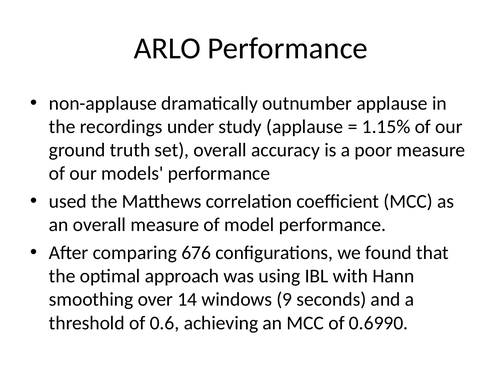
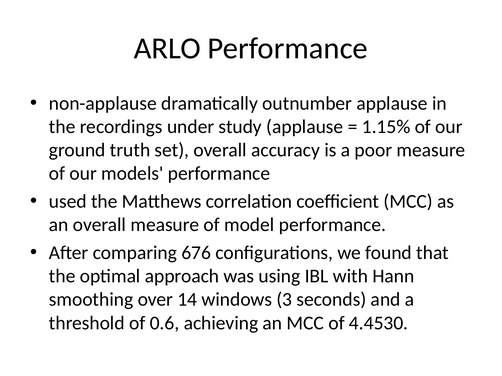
9: 9 -> 3 (284, 300)
0.6990: 0.6990 -> 4.4530 (379, 323)
